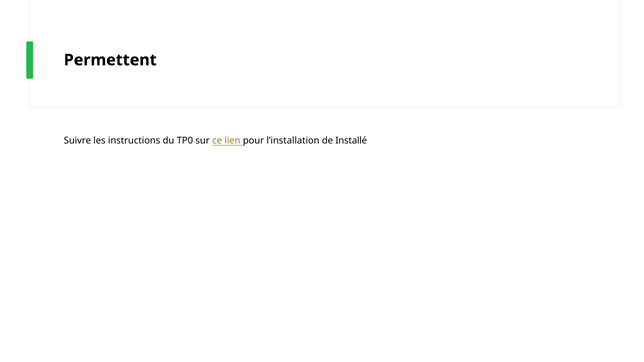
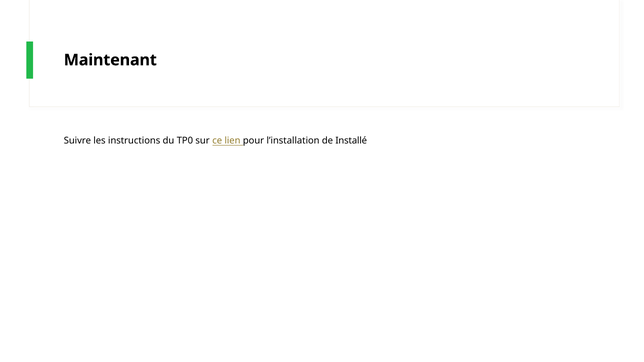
Permettent: Permettent -> Maintenant (110, 60)
